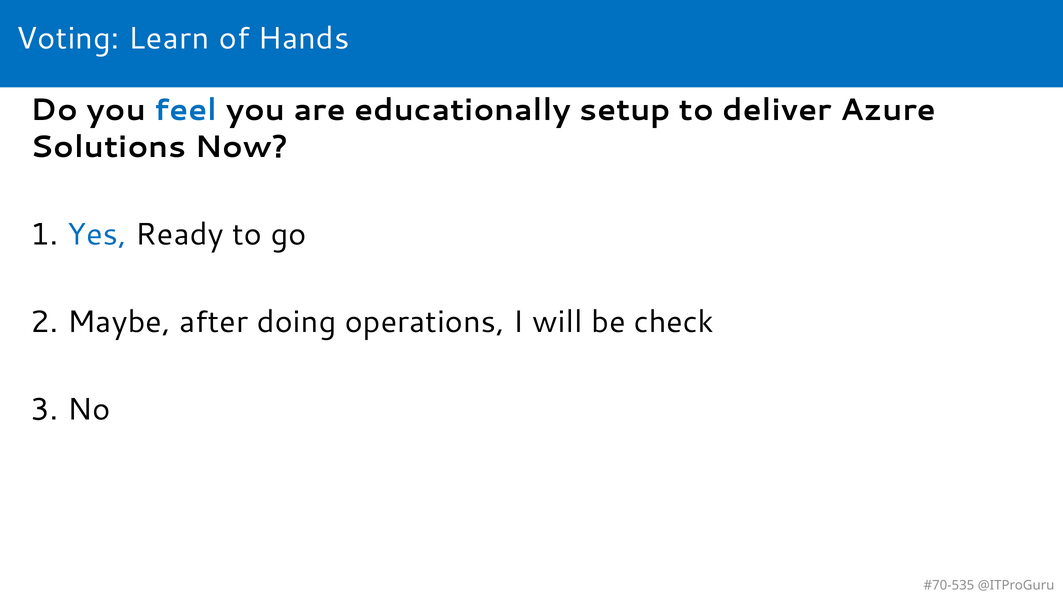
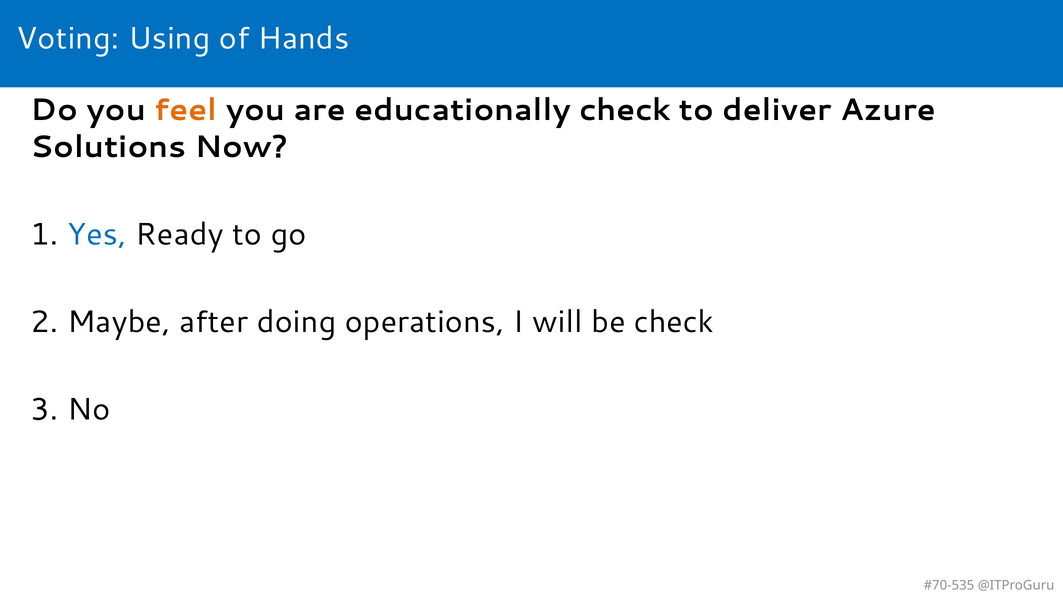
Learn: Learn -> Using (169, 38)
feel colour: blue -> orange (186, 110)
educationally setup: setup -> check (625, 110)
